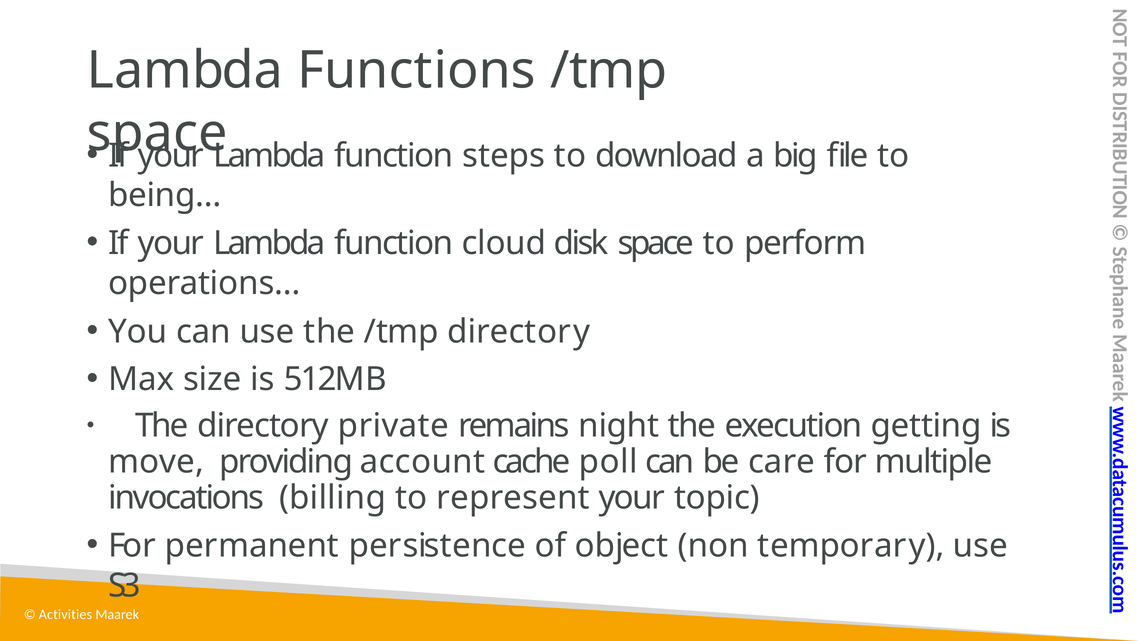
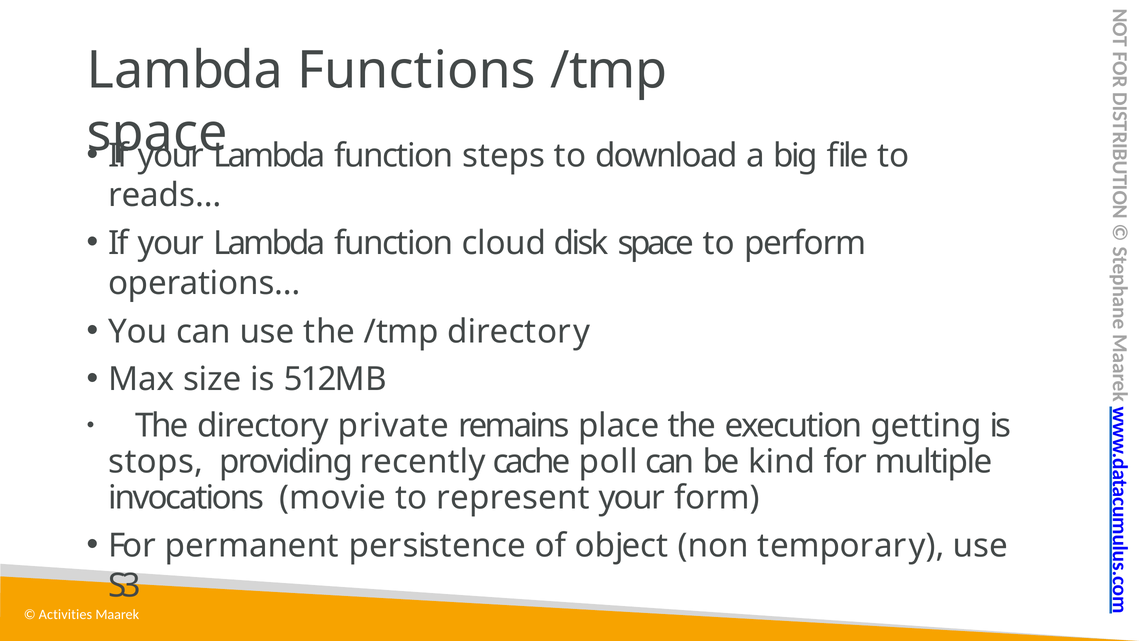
being…: being… -> reads… (165, 195)
night: night -> place (619, 426)
move: move -> stops (156, 462)
account: account -> recently (423, 462)
care: care -> kind (782, 462)
billing: billing -> movie (333, 498)
topic: topic -> form (717, 498)
